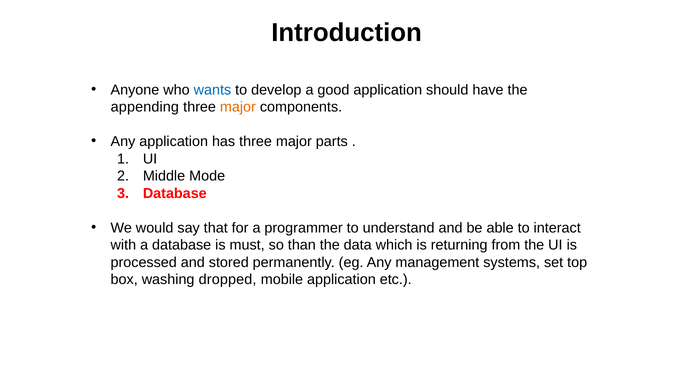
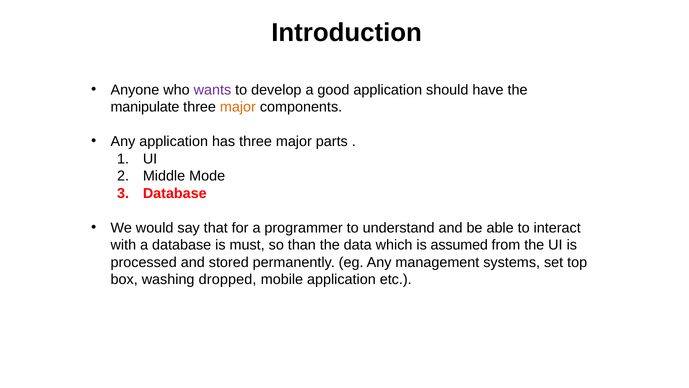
wants colour: blue -> purple (212, 90)
appending: appending -> manipulate (145, 107)
returning: returning -> assumed (459, 245)
